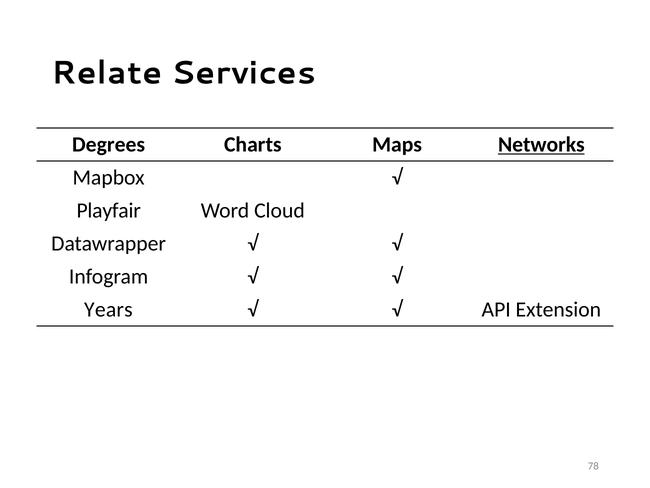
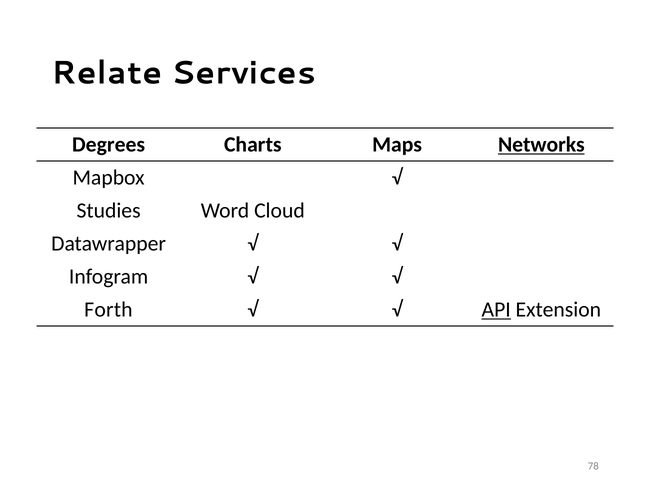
Playfair: Playfair -> Studies (109, 210)
Years: Years -> Forth (108, 309)
API underline: none -> present (496, 309)
